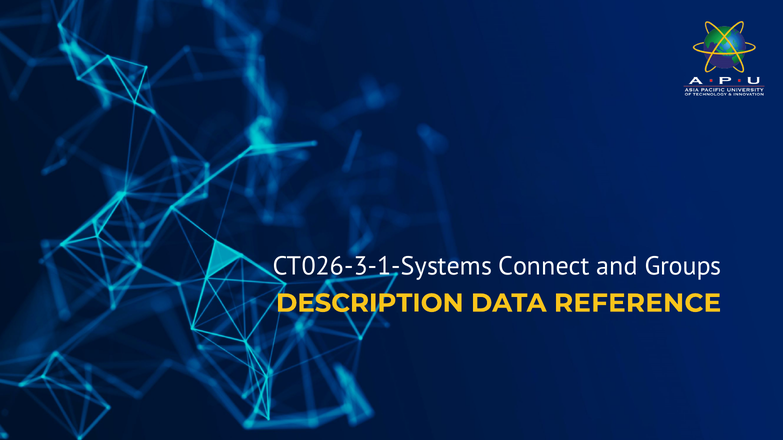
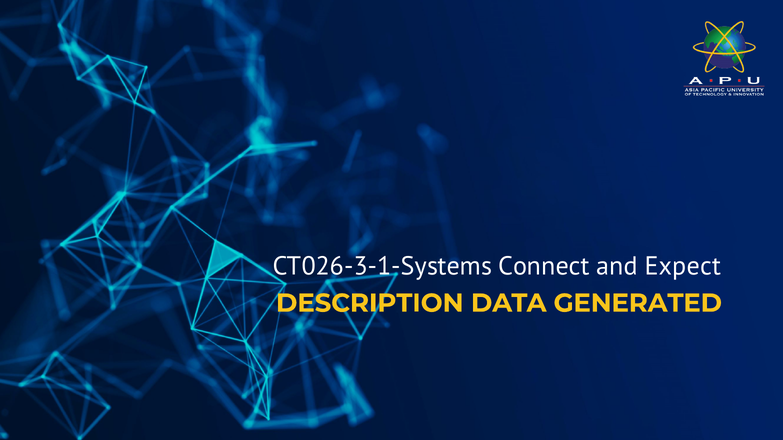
Groups: Groups -> Expect (683, 266)
REFERENCE: REFERENCE -> GENERATED (638, 303)
